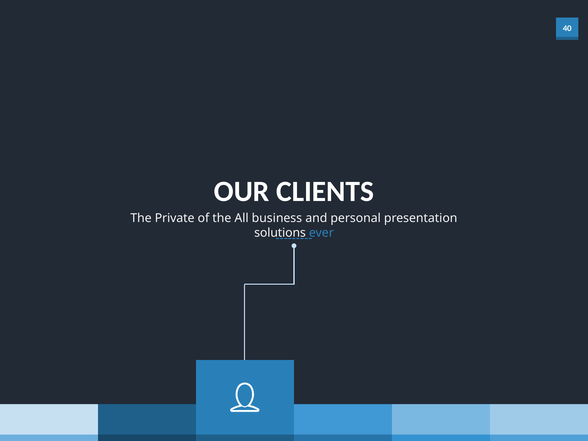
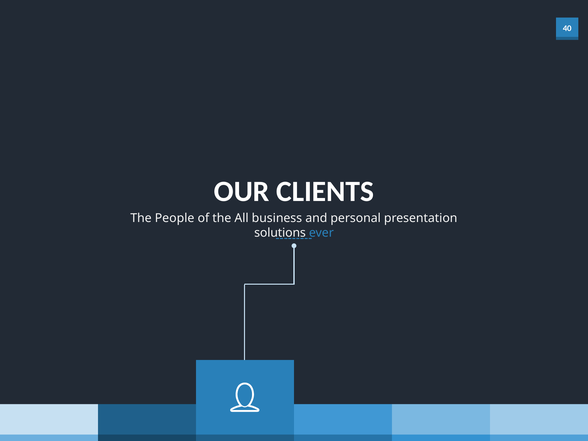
Private: Private -> People (175, 218)
